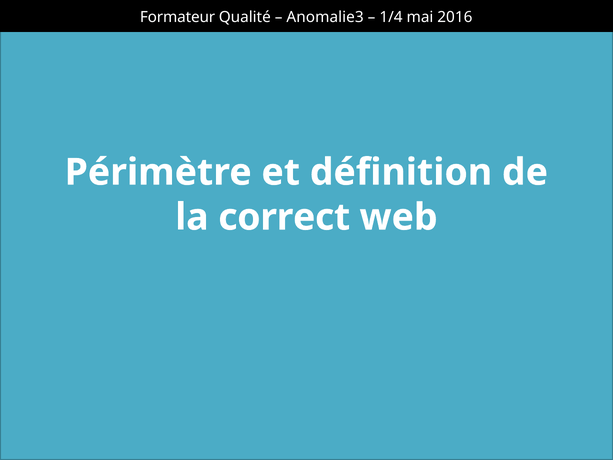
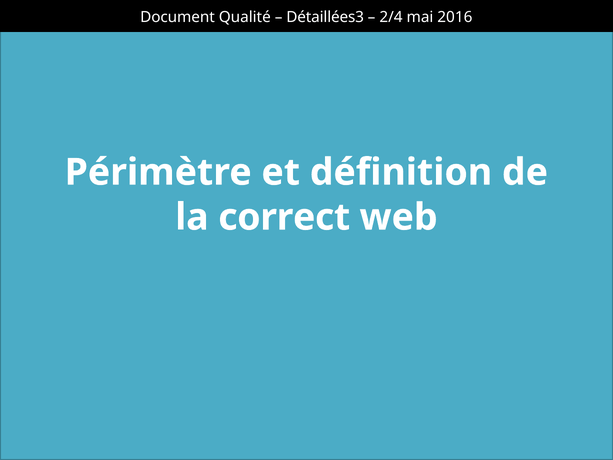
Formateur: Formateur -> Document (178, 17)
Anomalie3: Anomalie3 -> Détaillées3 (325, 17)
1/4: 1/4 -> 2/4 (391, 17)
